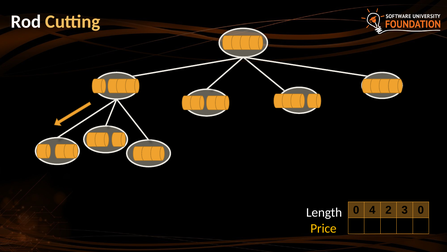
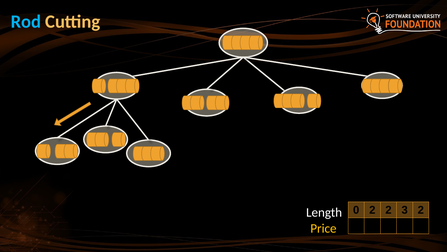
Rod colour: white -> light blue (26, 22)
0 4: 4 -> 2 (372, 210)
3 0: 0 -> 2 (421, 210)
